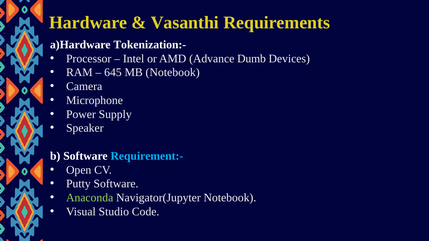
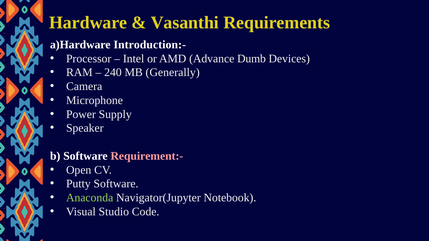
Tokenization:-: Tokenization:- -> Introduction:- (150, 45)
645: 645 -> 240 (113, 73)
MB Notebook: Notebook -> Generally (173, 73)
Requirement:- colour: light blue -> pink (147, 156)
